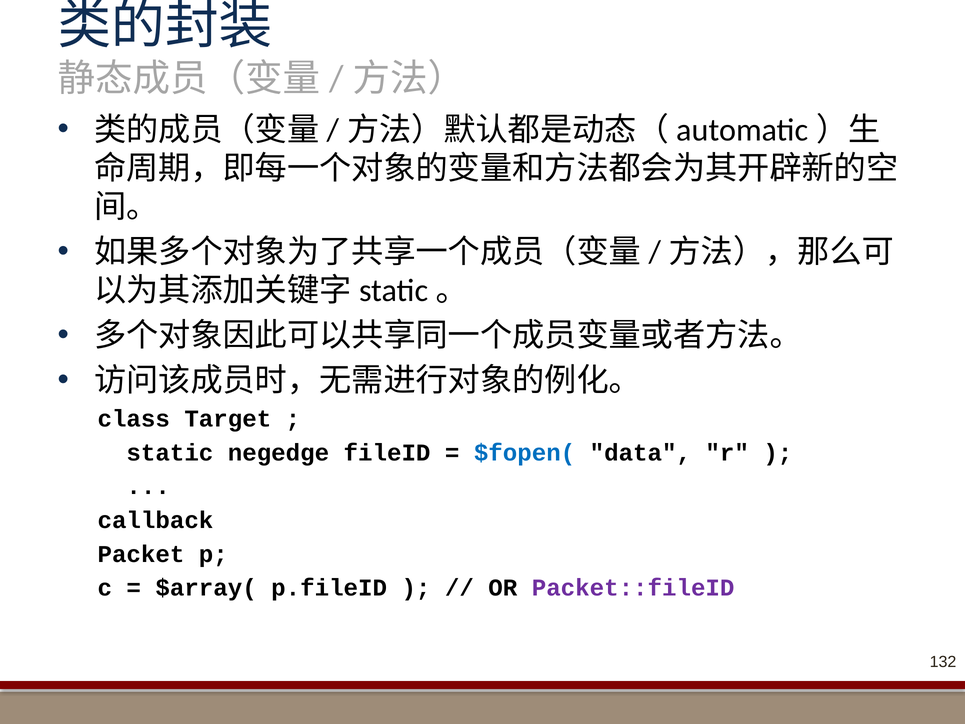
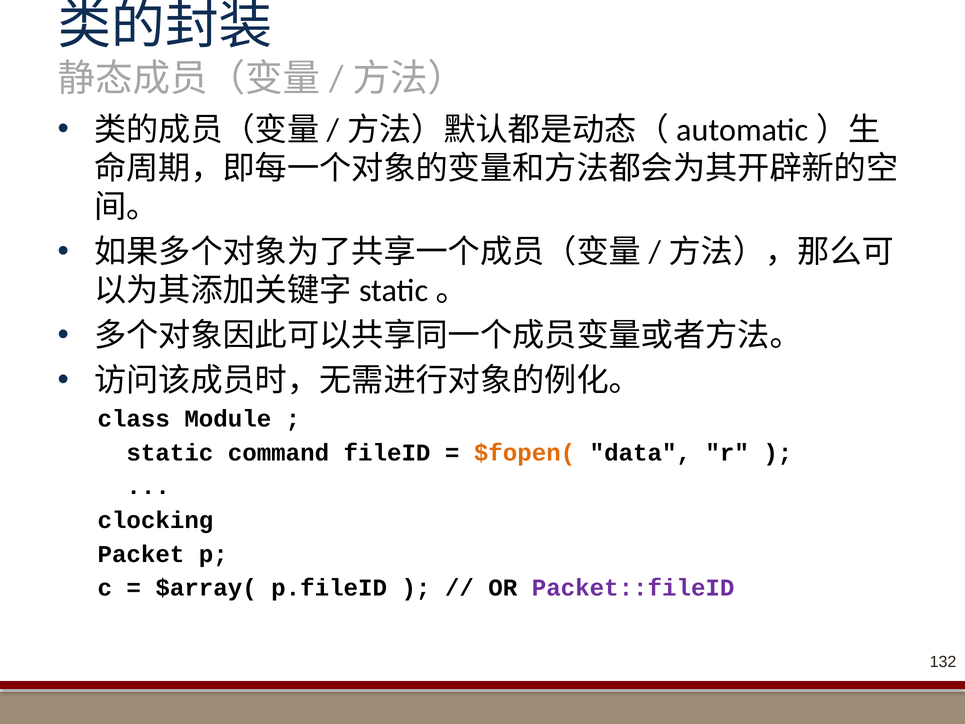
Target: Target -> Module (228, 419)
negedge: negedge -> command (278, 453)
$fopen( colour: blue -> orange (525, 453)
callback: callback -> clocking (155, 520)
